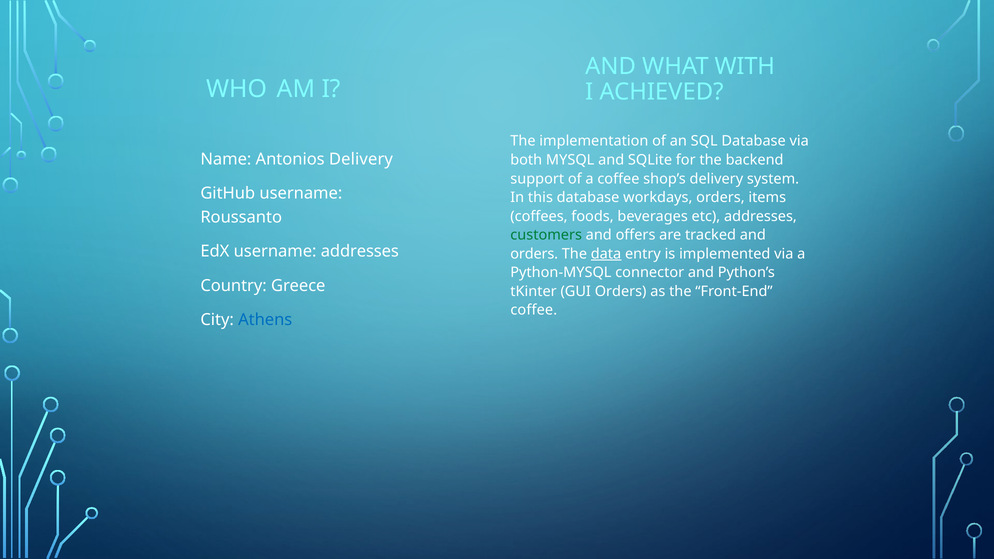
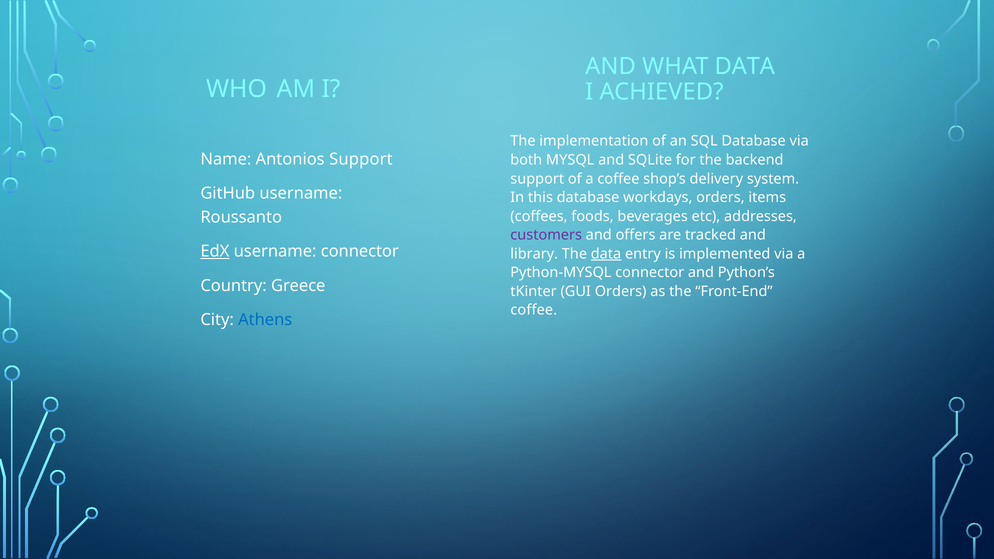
WHAT WITH: WITH -> DATA (745, 66)
Antonios Delivery: Delivery -> Support (361, 159)
customers colour: green -> purple (546, 235)
EdX underline: none -> present (215, 252)
username addresses: addresses -> connector (360, 252)
orders: orders -> library (534, 254)
